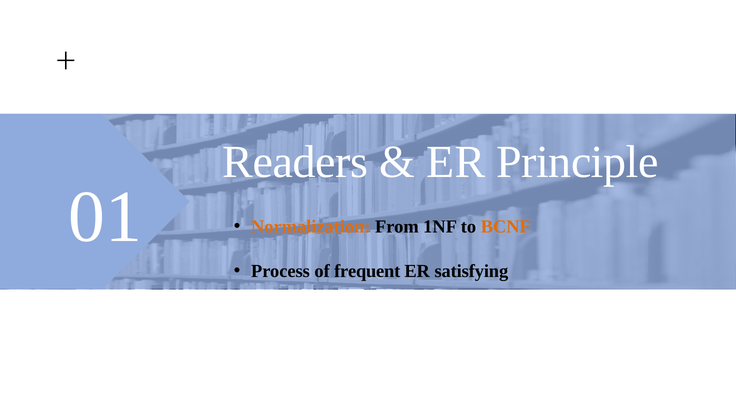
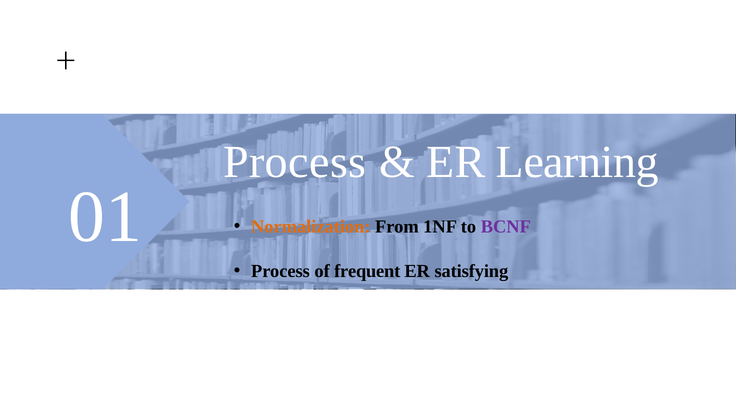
Readers: Readers -> Process (295, 162)
Principle: Principle -> Learning (577, 162)
BCNF colour: orange -> purple (506, 227)
